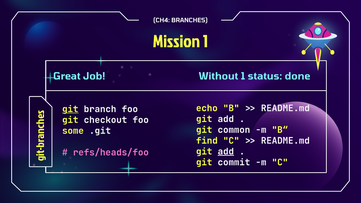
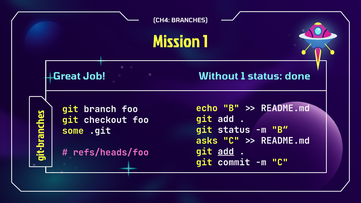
git underline: present -> none (70, 109)
git common: common -> status (234, 130)
find: find -> asks (207, 141)
